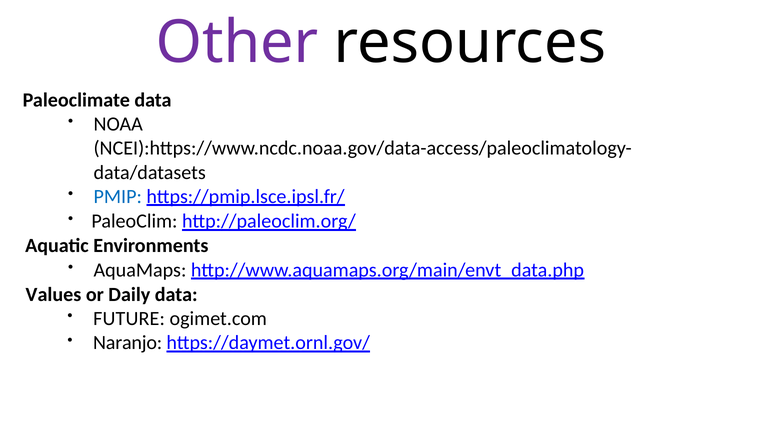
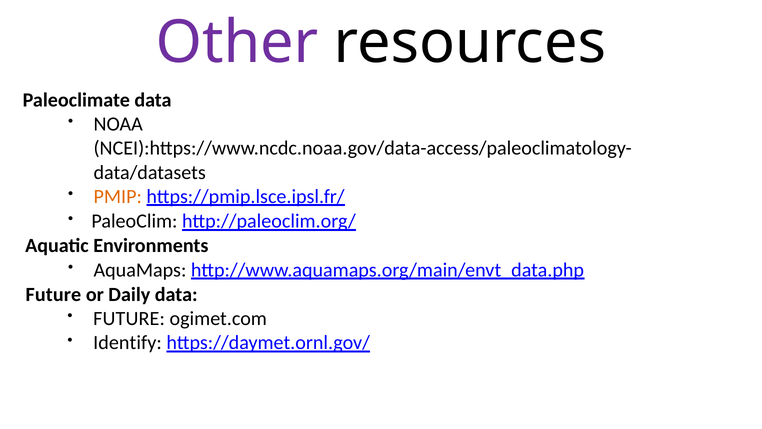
PMIP colour: blue -> orange (118, 196)
Values: Values -> Future (53, 294)
Naranjo: Naranjo -> Identify (127, 342)
